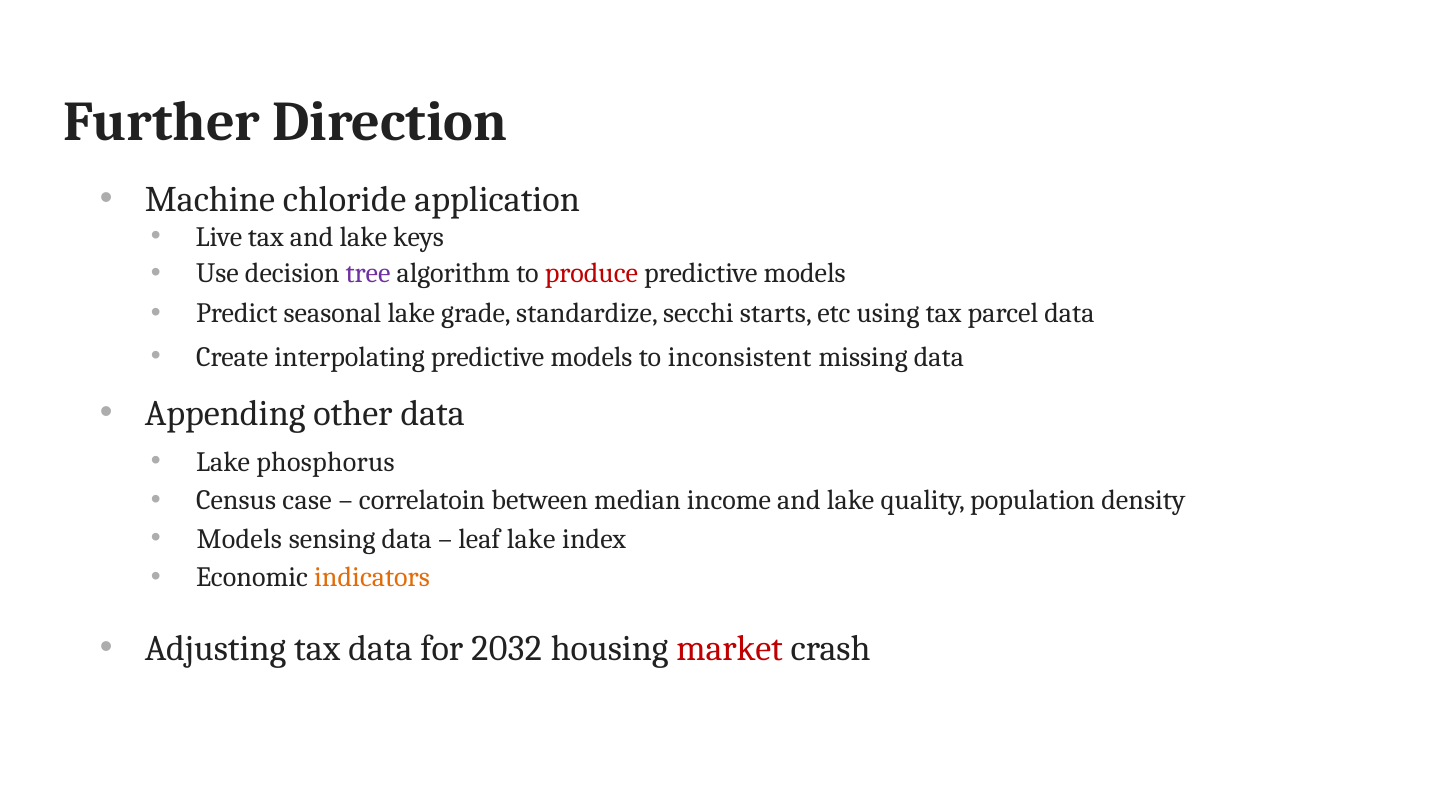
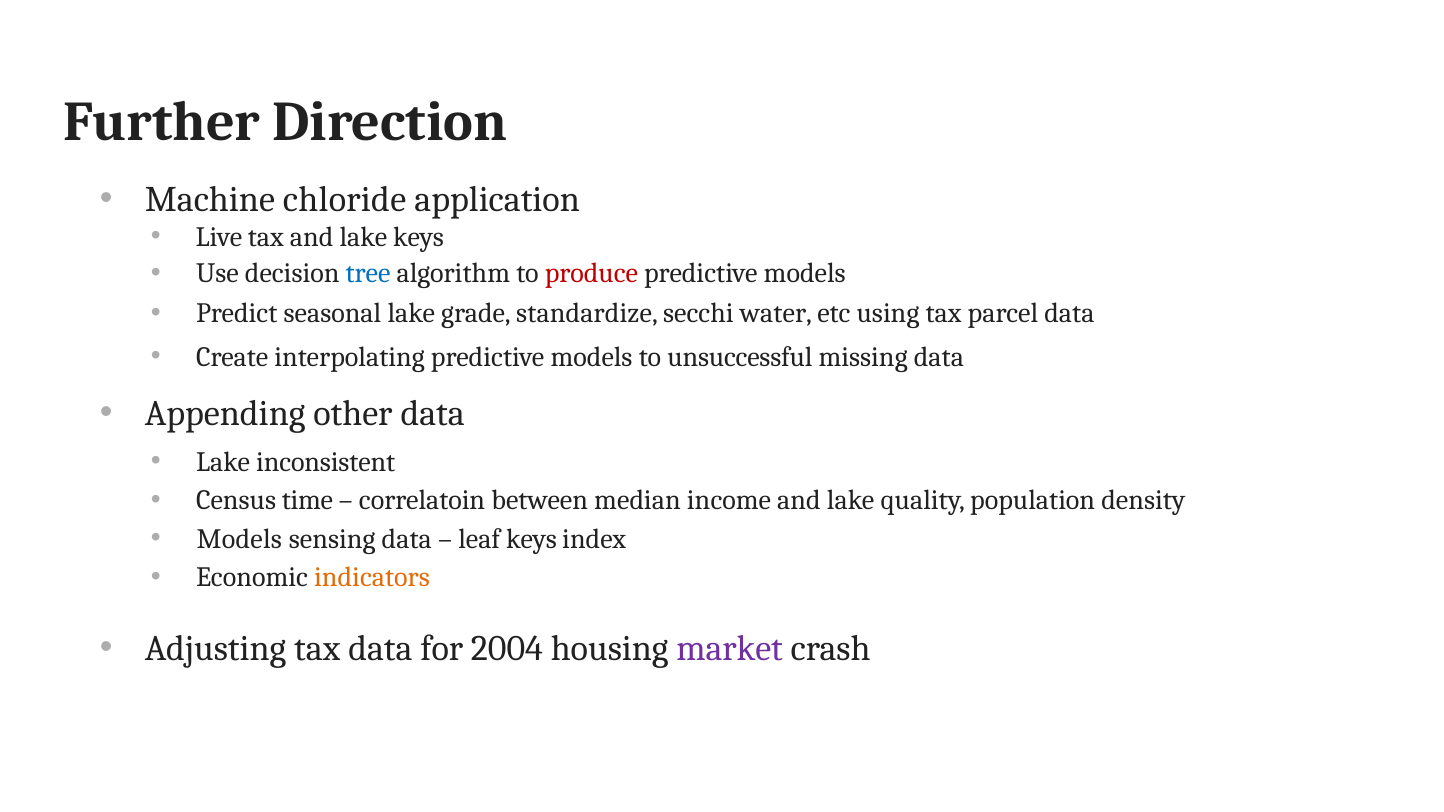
tree colour: purple -> blue (368, 274)
starts: starts -> water (776, 314)
inconsistent: inconsistent -> unsuccessful (740, 357)
phosphorus: phosphorus -> inconsistent (326, 462)
case: case -> time (307, 500)
leaf lake: lake -> keys (531, 539)
2032: 2032 -> 2004 (507, 649)
market colour: red -> purple (730, 649)
